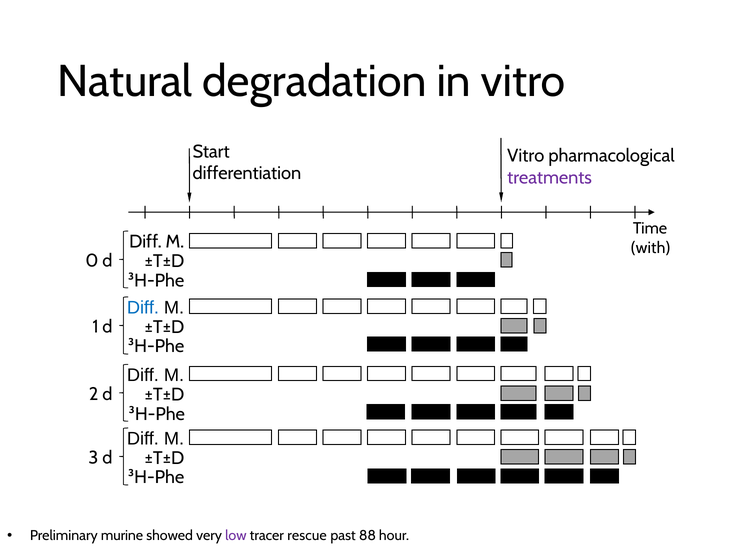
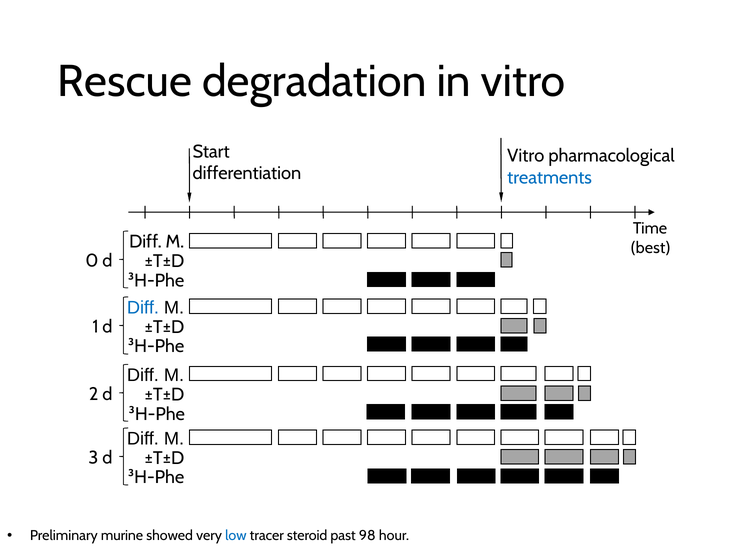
Natural: Natural -> Rescue (125, 82)
treatments colour: purple -> blue (550, 177)
with: with -> best (651, 248)
low colour: purple -> blue (236, 535)
rescue: rescue -> steroid (307, 535)
88: 88 -> 98 (367, 535)
